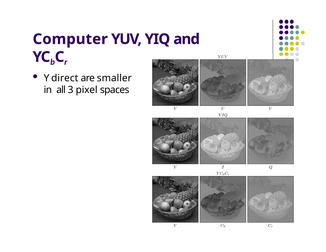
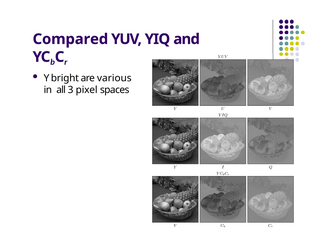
Computer: Computer -> Compared (70, 39)
direct: direct -> bright (65, 78)
smaller: smaller -> various (114, 78)
